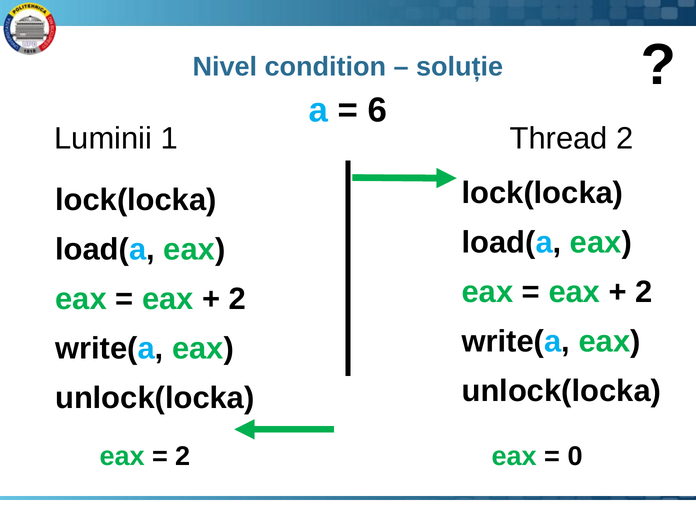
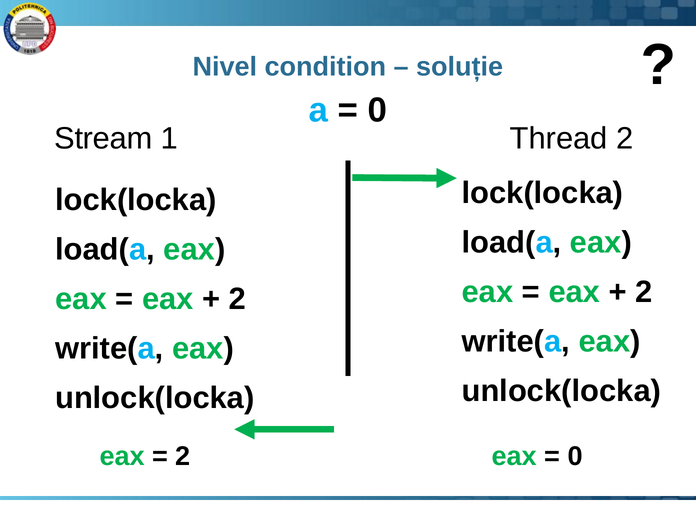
6: 6 -> 0 (377, 110)
Luminii: Luminii -> Stream (103, 139)
